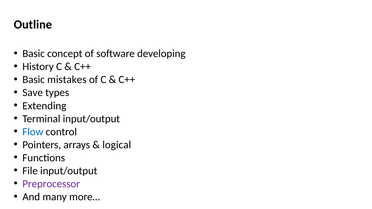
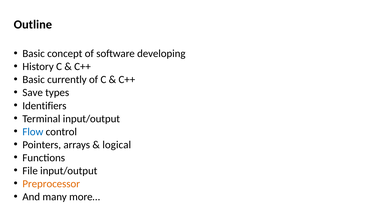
mistakes: mistakes -> currently (67, 80)
Extending: Extending -> Identifiers (44, 106)
Preprocessor colour: purple -> orange (51, 184)
